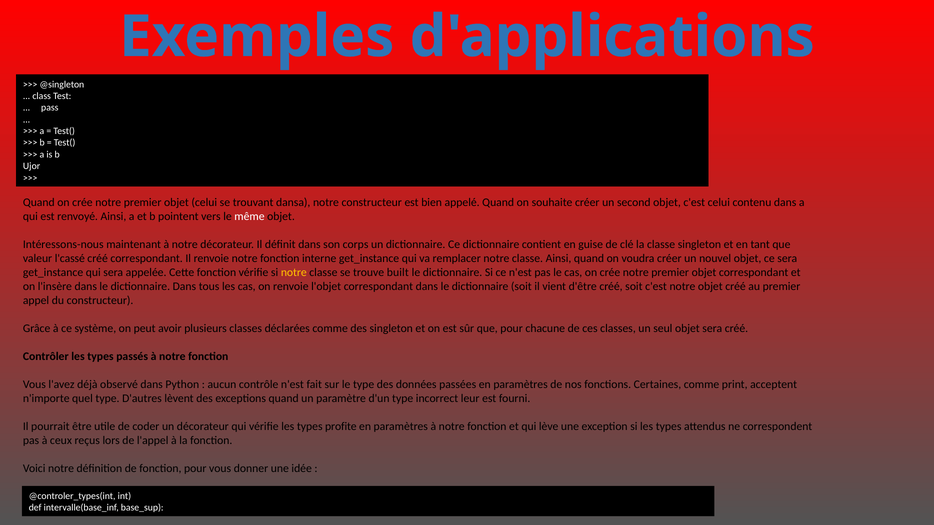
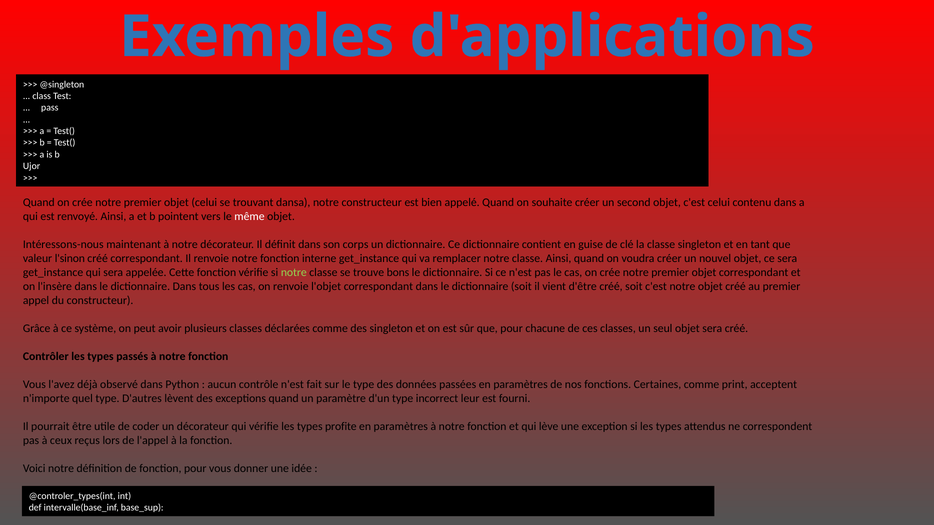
l'cassé: l'cassé -> l'sinon (70, 259)
notre colour: yellow -> light green (294, 273)
built: built -> bons (398, 273)
